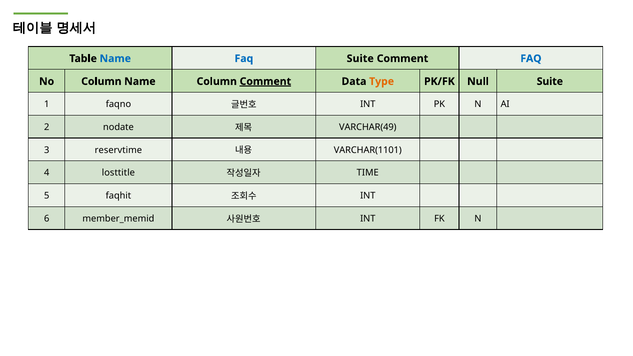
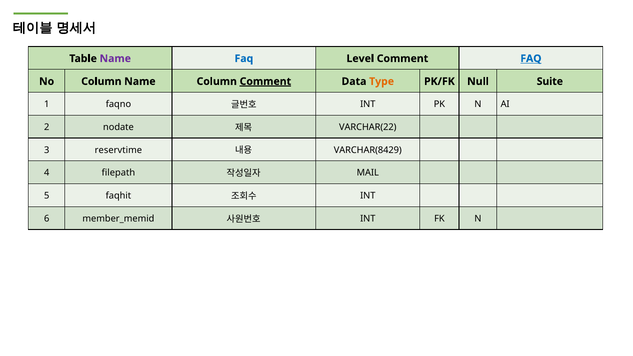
Name colour: blue -> purple (115, 59)
Faq Suite: Suite -> Level (360, 59)
FAQ underline: none -> present (531, 59)
VARCHAR(49: VARCHAR(49 -> VARCHAR(22 (368, 127)
VARCHAR(1101: VARCHAR(1101 -> VARCHAR(8429 (368, 150)
losttitle: losttitle -> filepath (118, 173)
TIME: TIME -> MAIL (368, 173)
